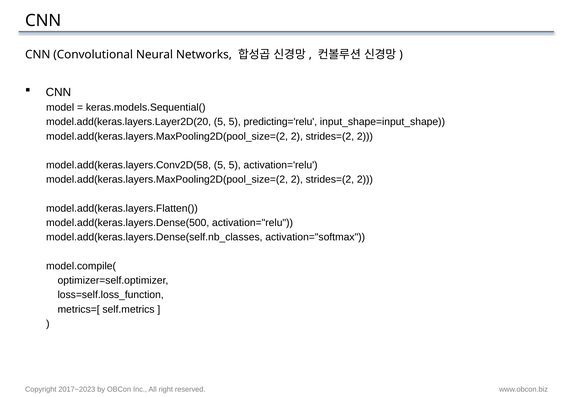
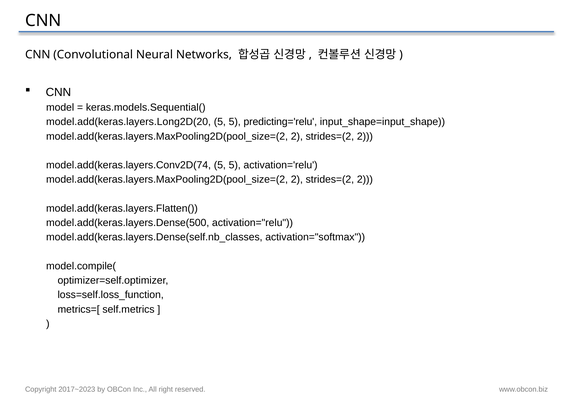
model.add(keras.layers.Layer2D(20: model.add(keras.layers.Layer2D(20 -> model.add(keras.layers.Long2D(20 (129, 122)
model.add(keras.layers.Conv2D(58: model.add(keras.layers.Conv2D(58 -> model.add(keras.layers.Conv2D(74 (129, 165)
